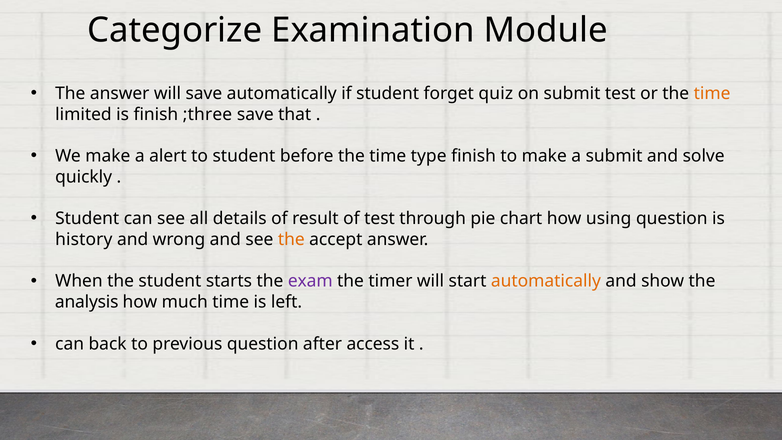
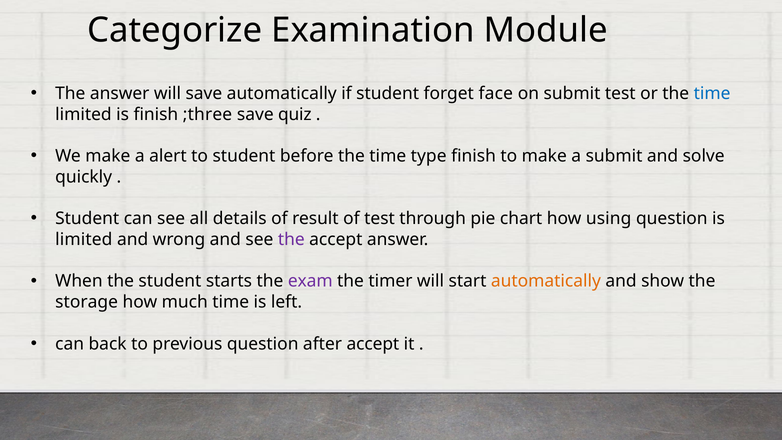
quiz: quiz -> face (496, 93)
time colour: orange -> blue (712, 93)
that: that -> quiz (295, 114)
history: history -> limited (84, 239)
the colour: orange -> purple (291, 239)
analysis: analysis -> storage (87, 302)
after access: access -> accept (373, 344)
